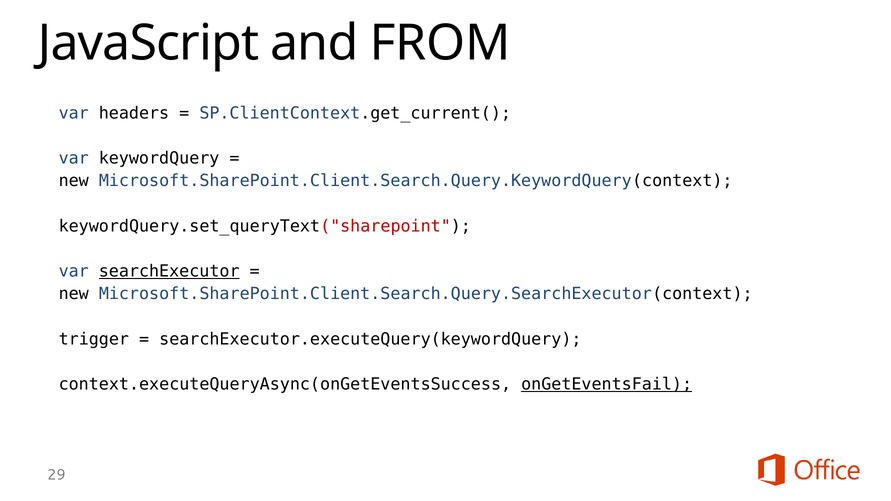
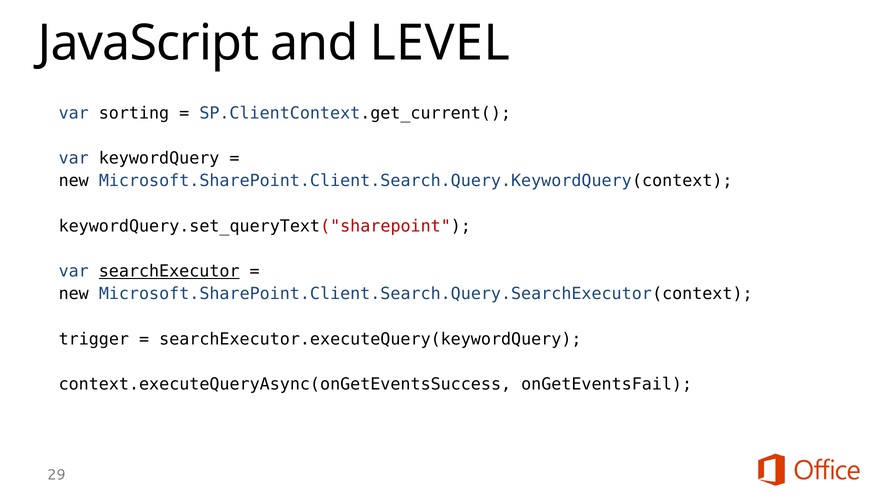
FROM: FROM -> LEVEL (440, 43)
headers: headers -> sorting (134, 113)
onGetEventsFail underline: present -> none (607, 385)
